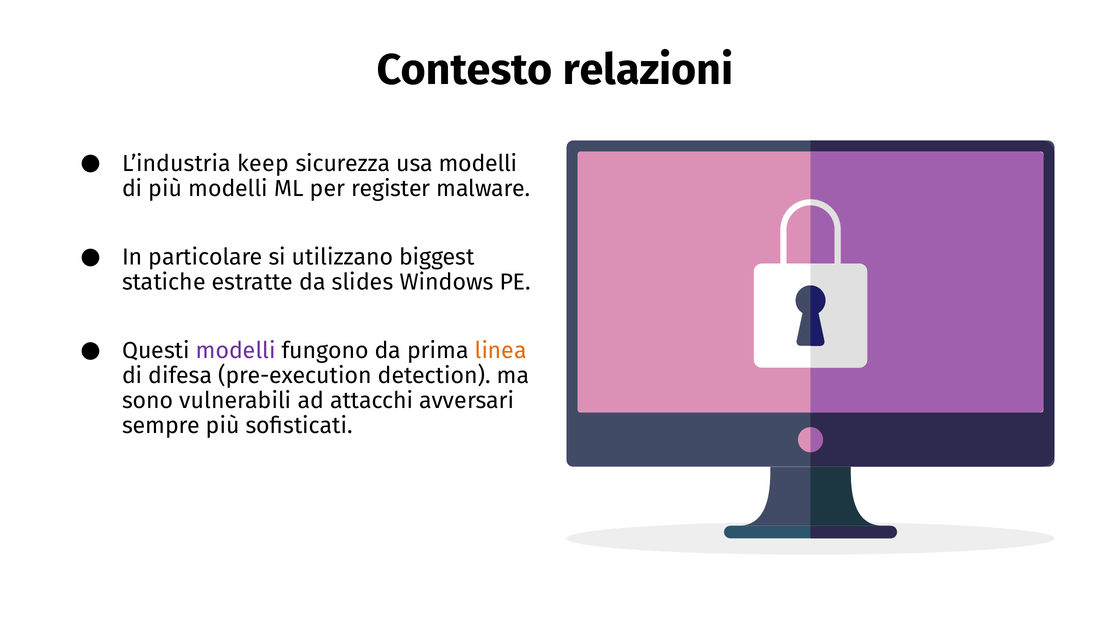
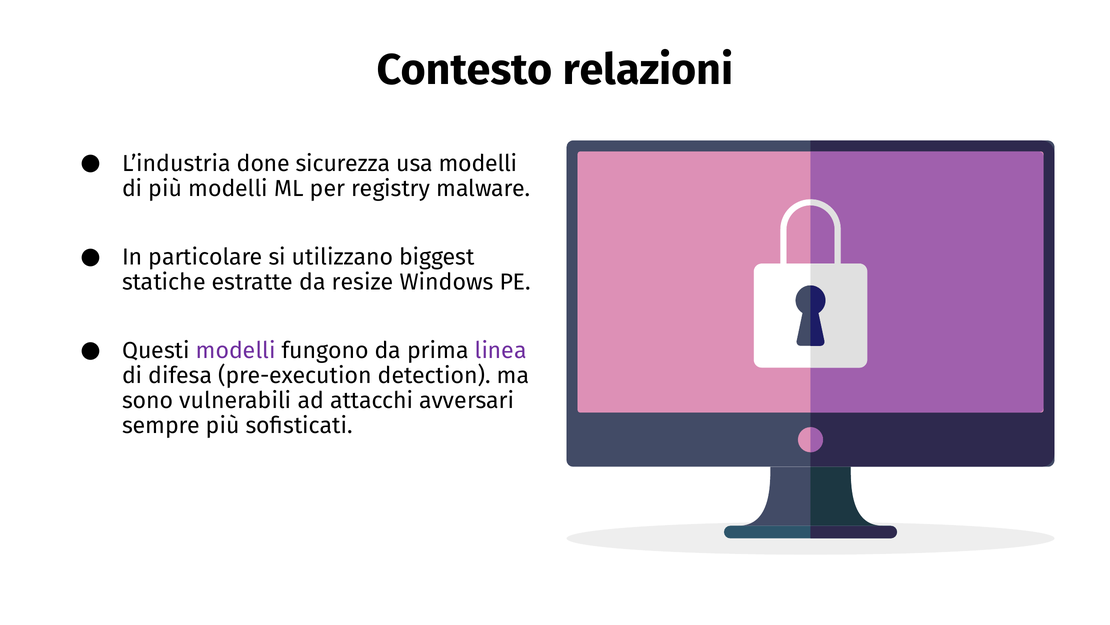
keep: keep -> done (263, 163)
register: register -> registry (391, 188)
slides: slides -> resize (363, 282)
linea colour: orange -> purple (501, 350)
